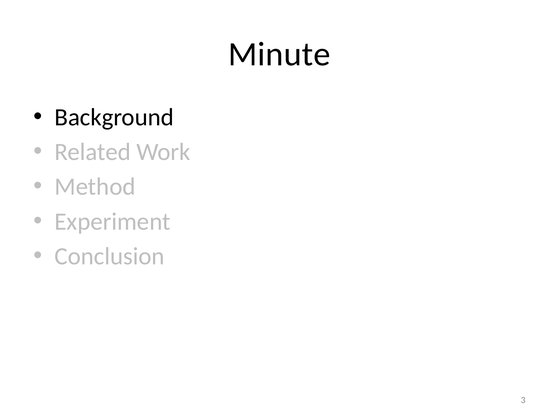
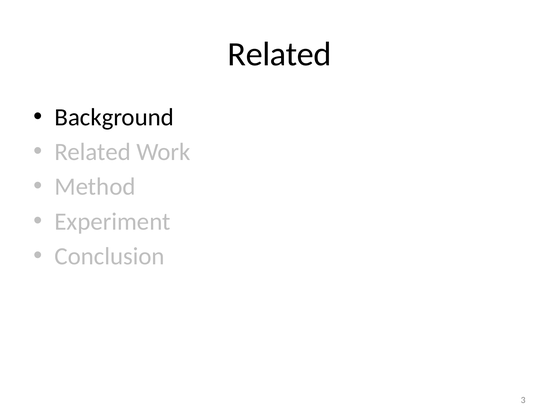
Minute: Minute -> Related (280, 54)
